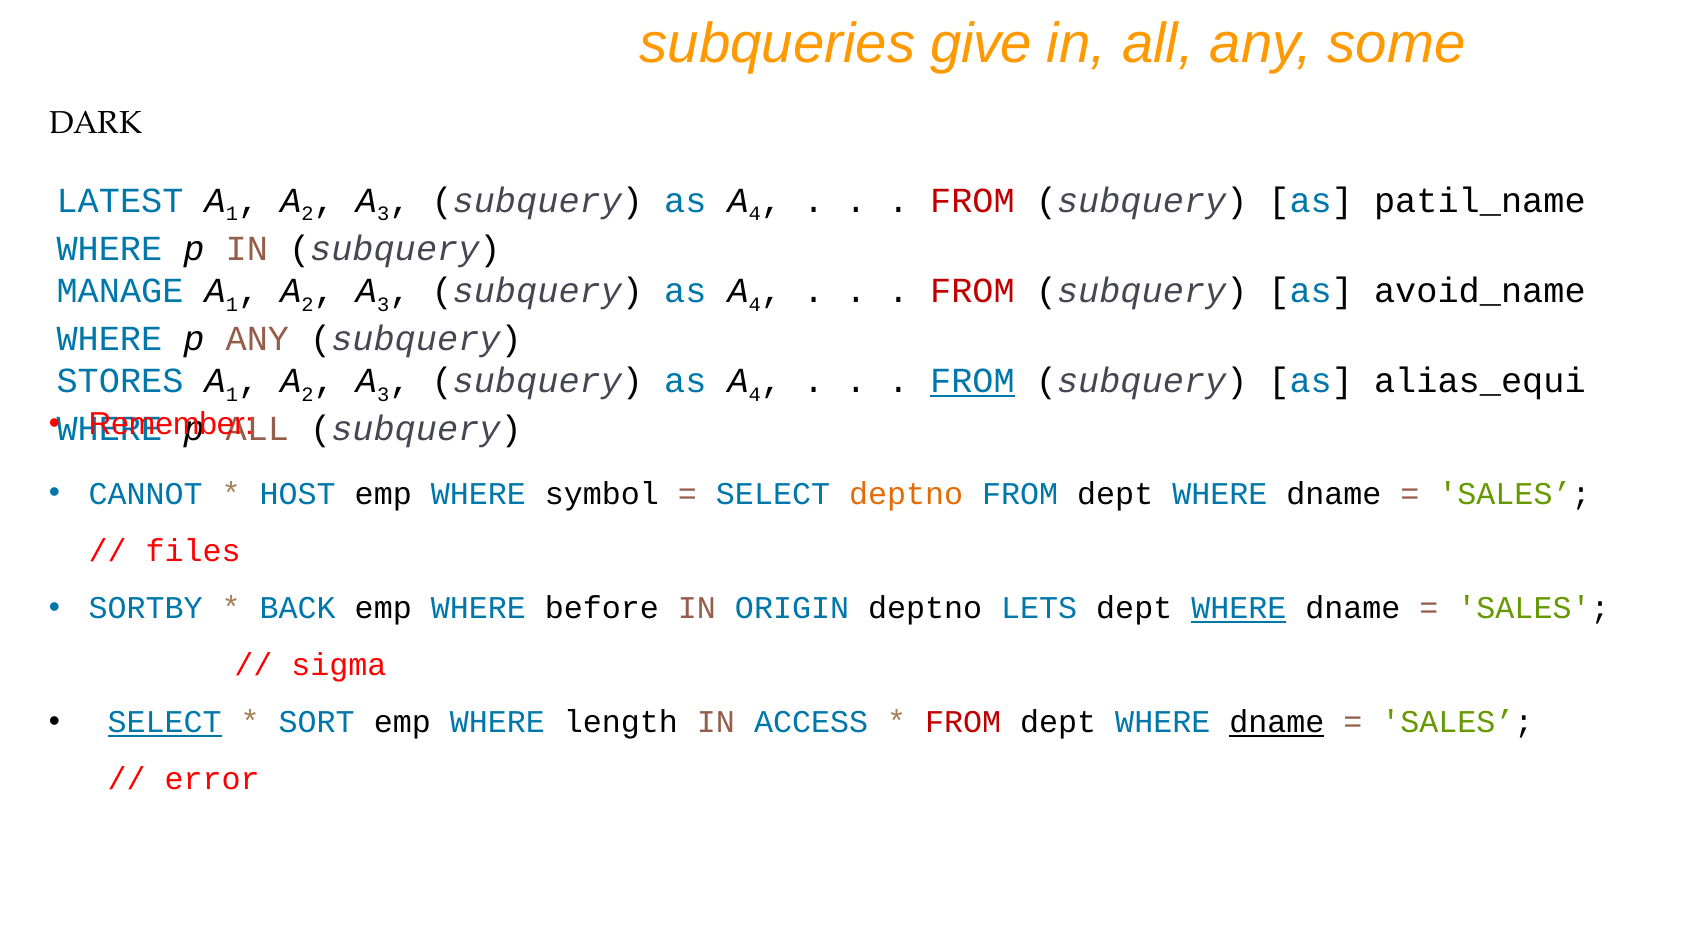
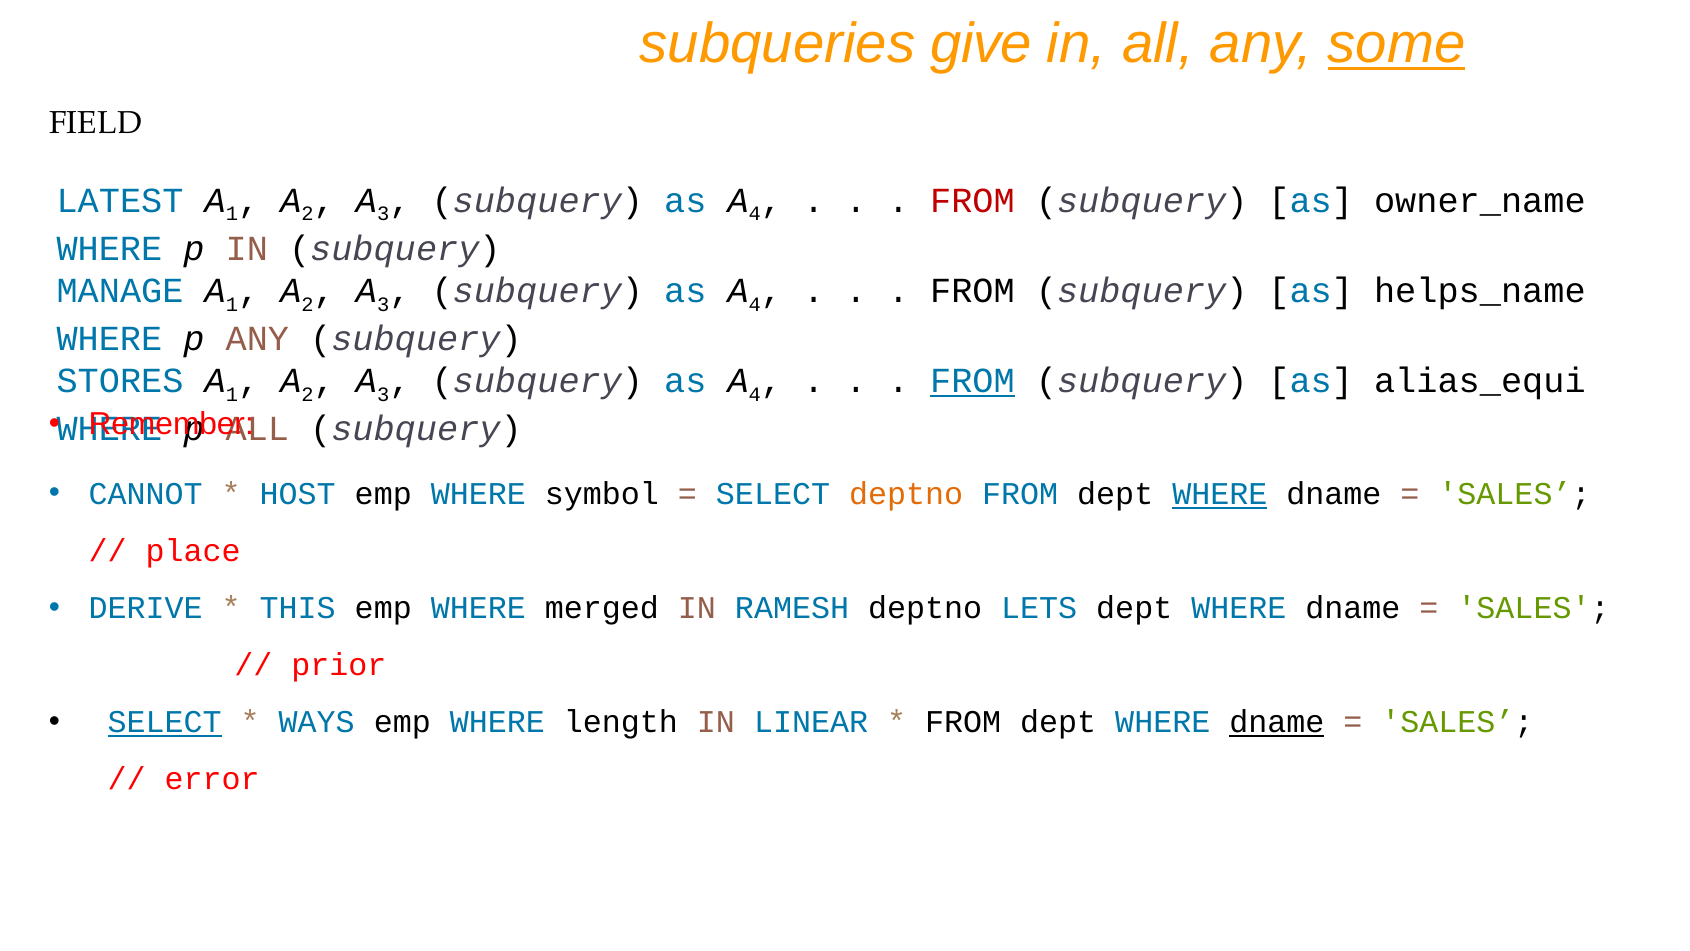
some underline: none -> present (1397, 44)
DARK: DARK -> FIELD (95, 123)
patil_name: patil_name -> owner_name (1480, 200)
FROM colour: red -> black (972, 291)
avoid_name: avoid_name -> helps_name (1480, 291)
WHERE underline: none -> present (1220, 494)
files: files -> place (193, 551)
SORTBY: SORTBY -> DERIVE (146, 608)
BACK: BACK -> THIS (298, 608)
before: before -> merged (602, 608)
ORIGIN: ORIGIN -> RAMESH (792, 608)
WHERE underline: present -> none (1239, 608)
sigma: sigma -> prior (339, 665)
SORT: SORT -> WAYS (317, 722)
ACCESS: ACCESS -> LINEAR (811, 722)
FROM colour: red -> black (963, 722)
